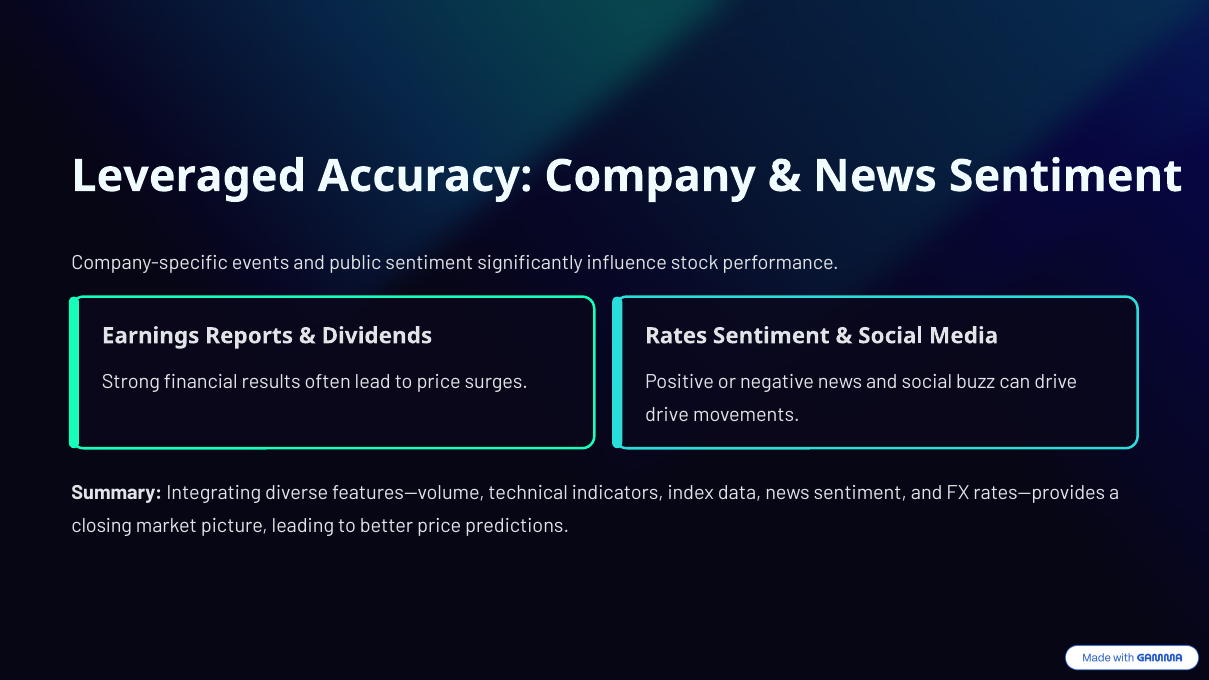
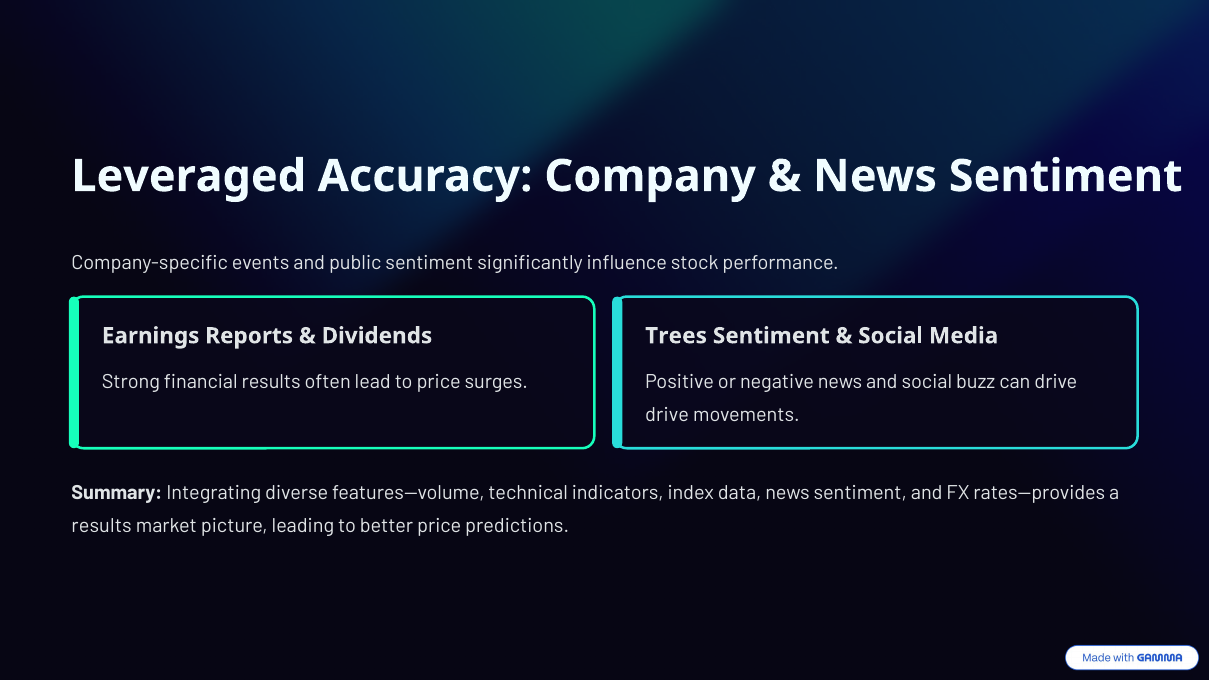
Rates: Rates -> Trees (676, 336)
closing: closing -> results (102, 526)
